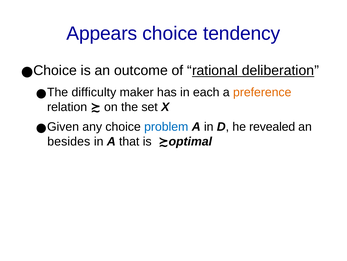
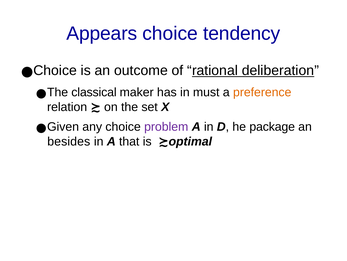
difficulty: difficulty -> classical (94, 92)
each: each -> must (206, 92)
problem colour: blue -> purple (166, 126)
revealed: revealed -> package (272, 126)
